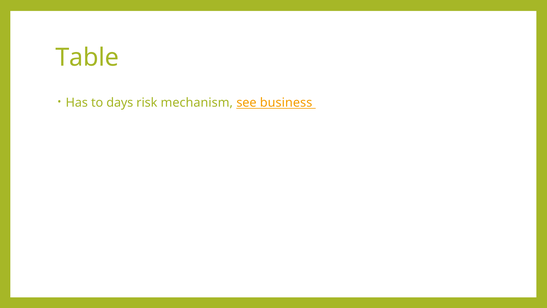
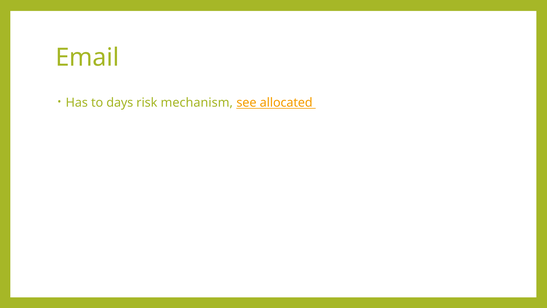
Table: Table -> Email (87, 58)
business: business -> allocated (286, 103)
